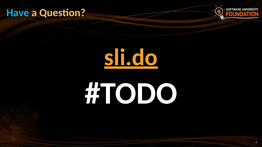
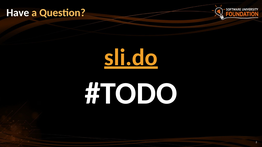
Have colour: light blue -> white (18, 13)
